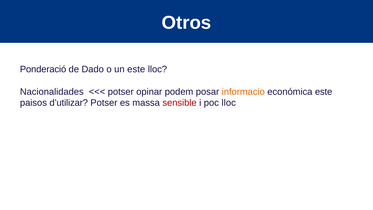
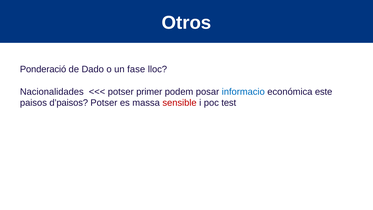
un este: este -> fase (136, 69)
opinar: opinar -> primer (149, 92)
informacio colour: orange -> blue (243, 92)
d’utilizar: d’utilizar -> d’paisos (69, 103)
poc lloc: lloc -> test (229, 103)
